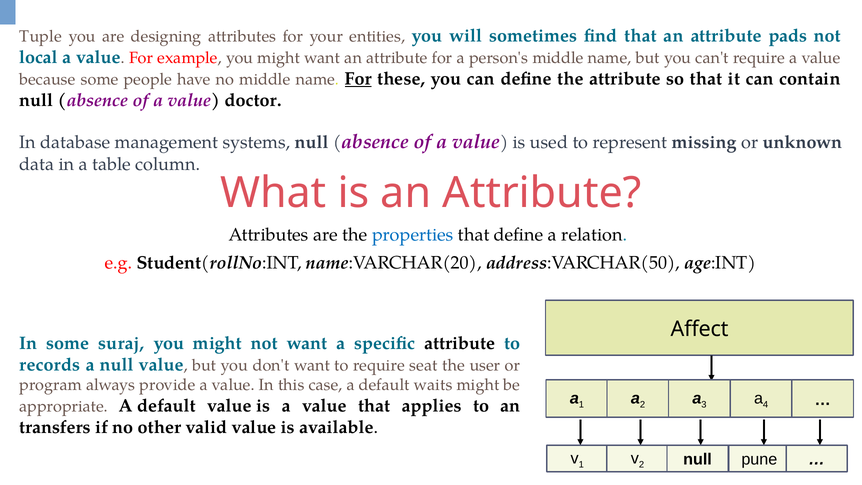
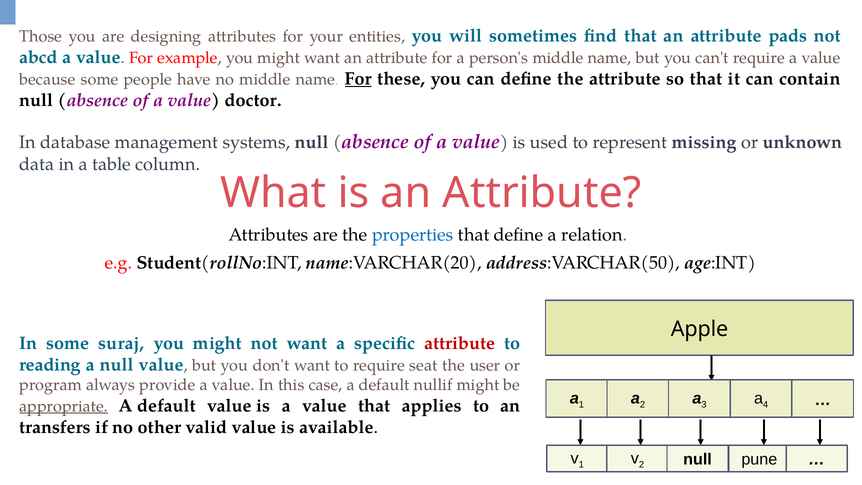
Tuple: Tuple -> Those (41, 36)
local: local -> abcd (39, 57)
Affect: Affect -> Apple (699, 329)
attribute colour: black -> red (460, 343)
records: records -> reading (50, 365)
waits: waits -> nullif (433, 385)
appropriate underline: none -> present (64, 406)
